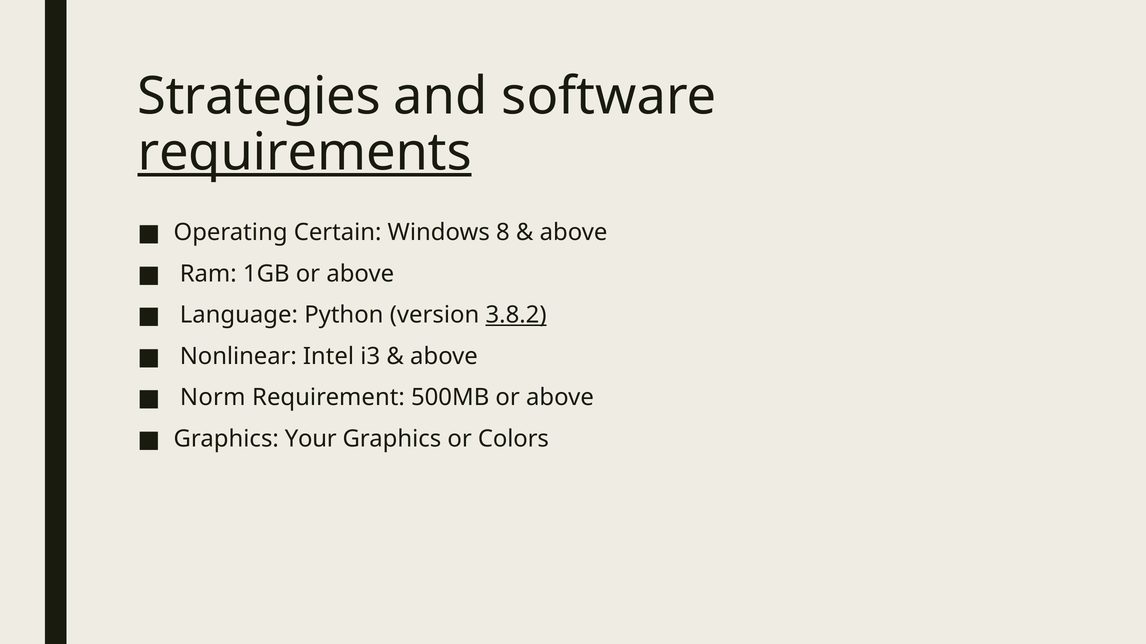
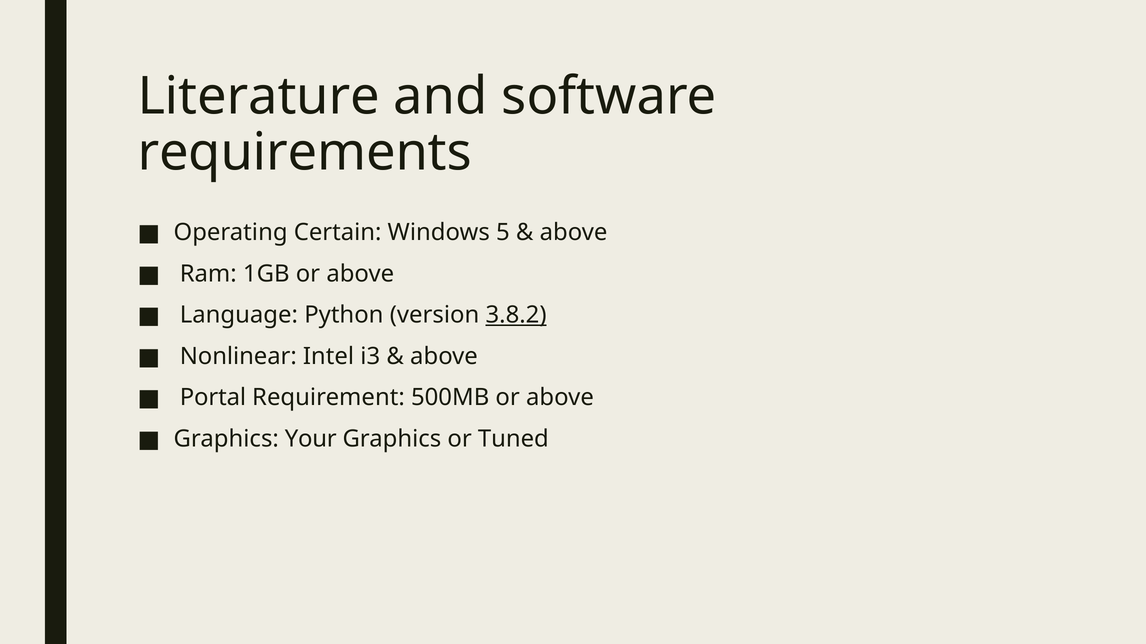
Strategies: Strategies -> Literature (259, 96)
requirements underline: present -> none (305, 152)
8: 8 -> 5 (503, 233)
Norm: Norm -> Portal (213, 398)
Colors: Colors -> Tuned (513, 439)
